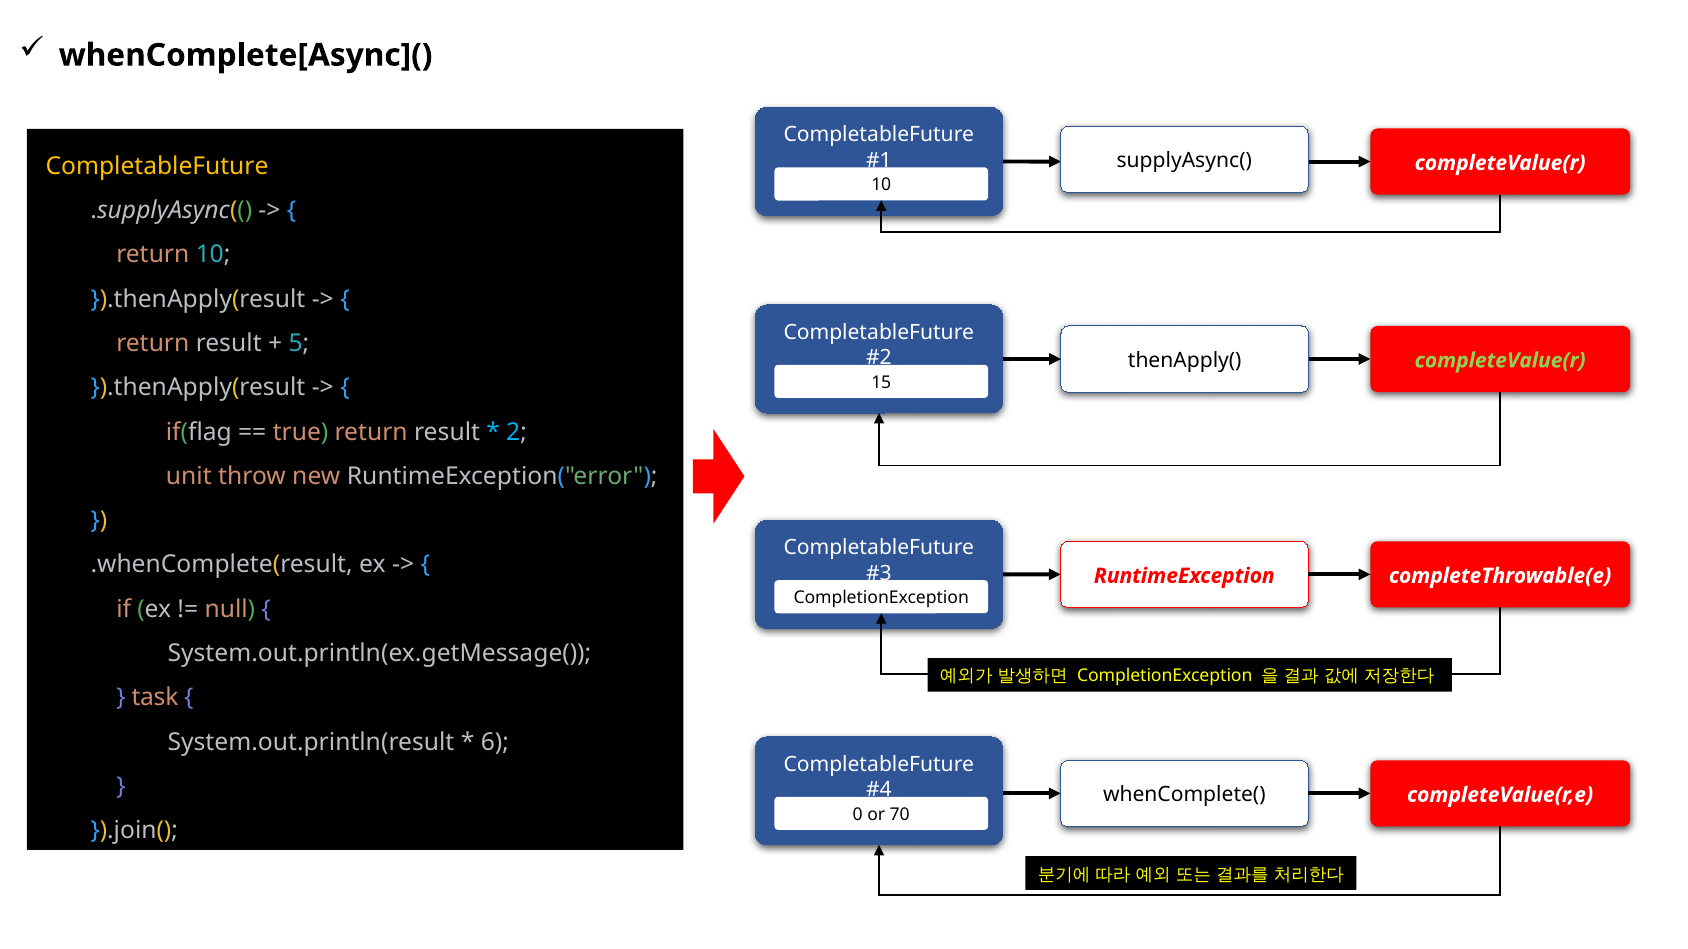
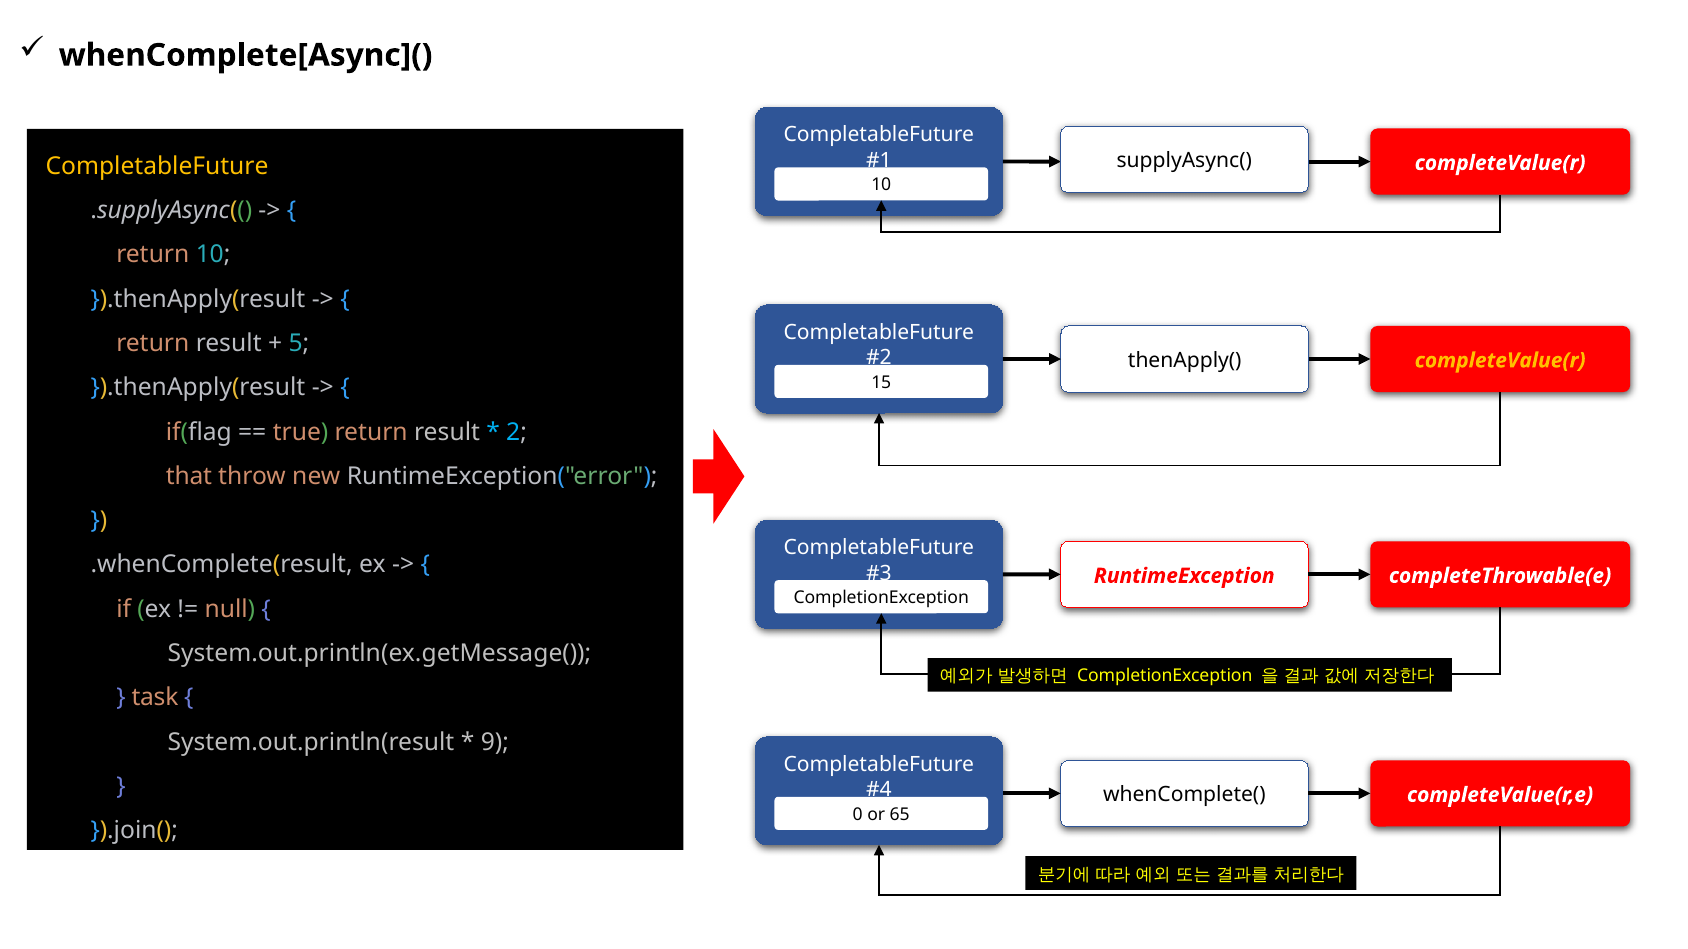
completeValue(r colour: light green -> yellow (1500, 361)
unit: unit -> that (189, 477)
6: 6 -> 9 (495, 742)
70: 70 -> 65 (900, 815)
